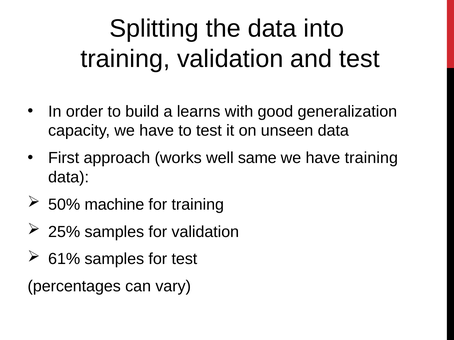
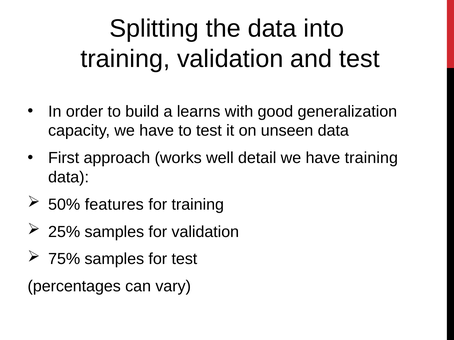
same: same -> detail (257, 158)
machine: machine -> features (114, 205)
61%: 61% -> 75% (64, 259)
